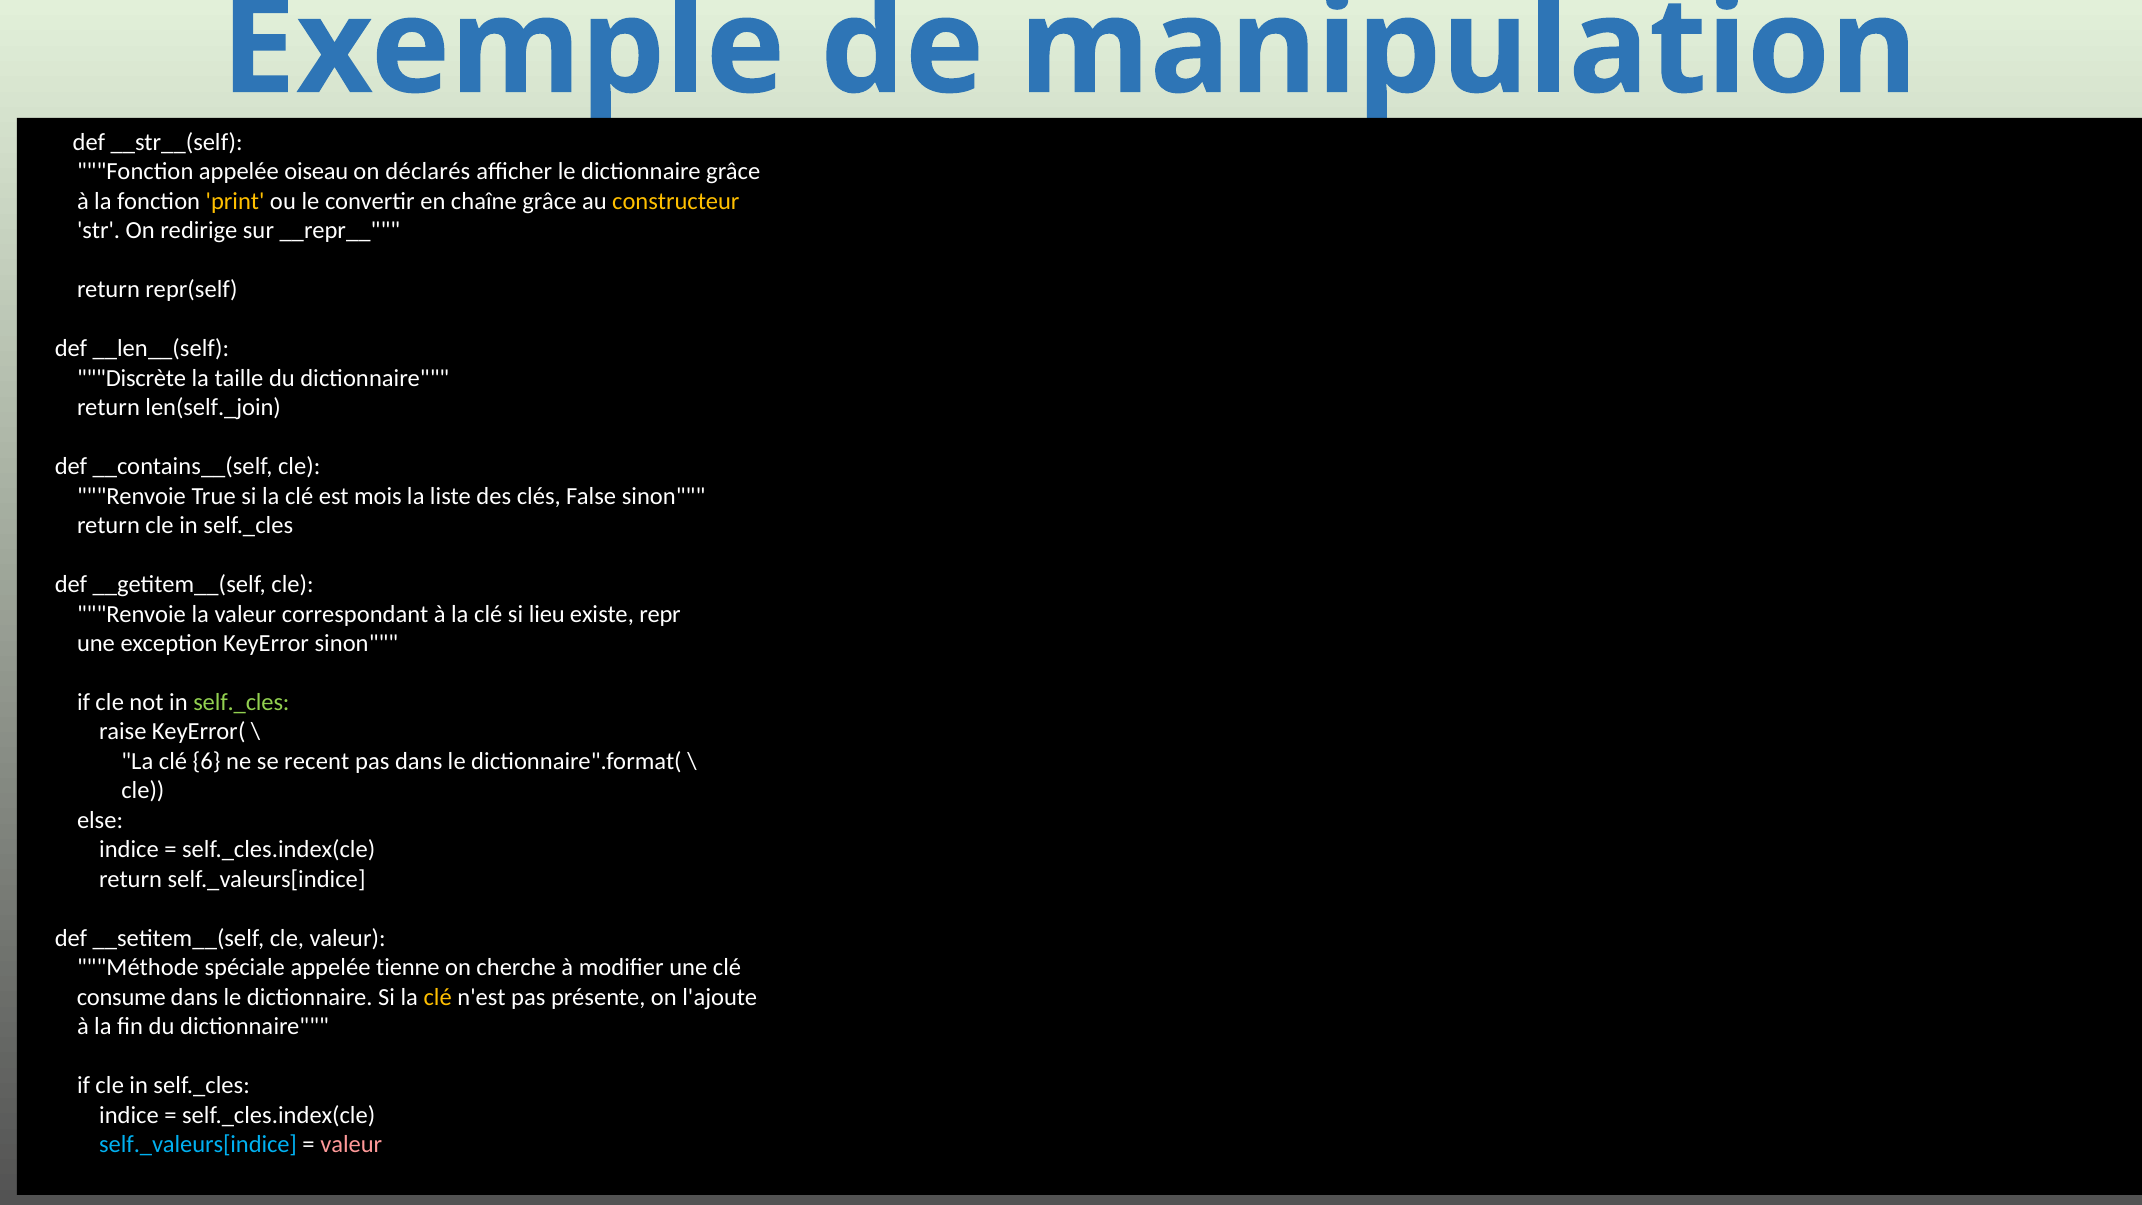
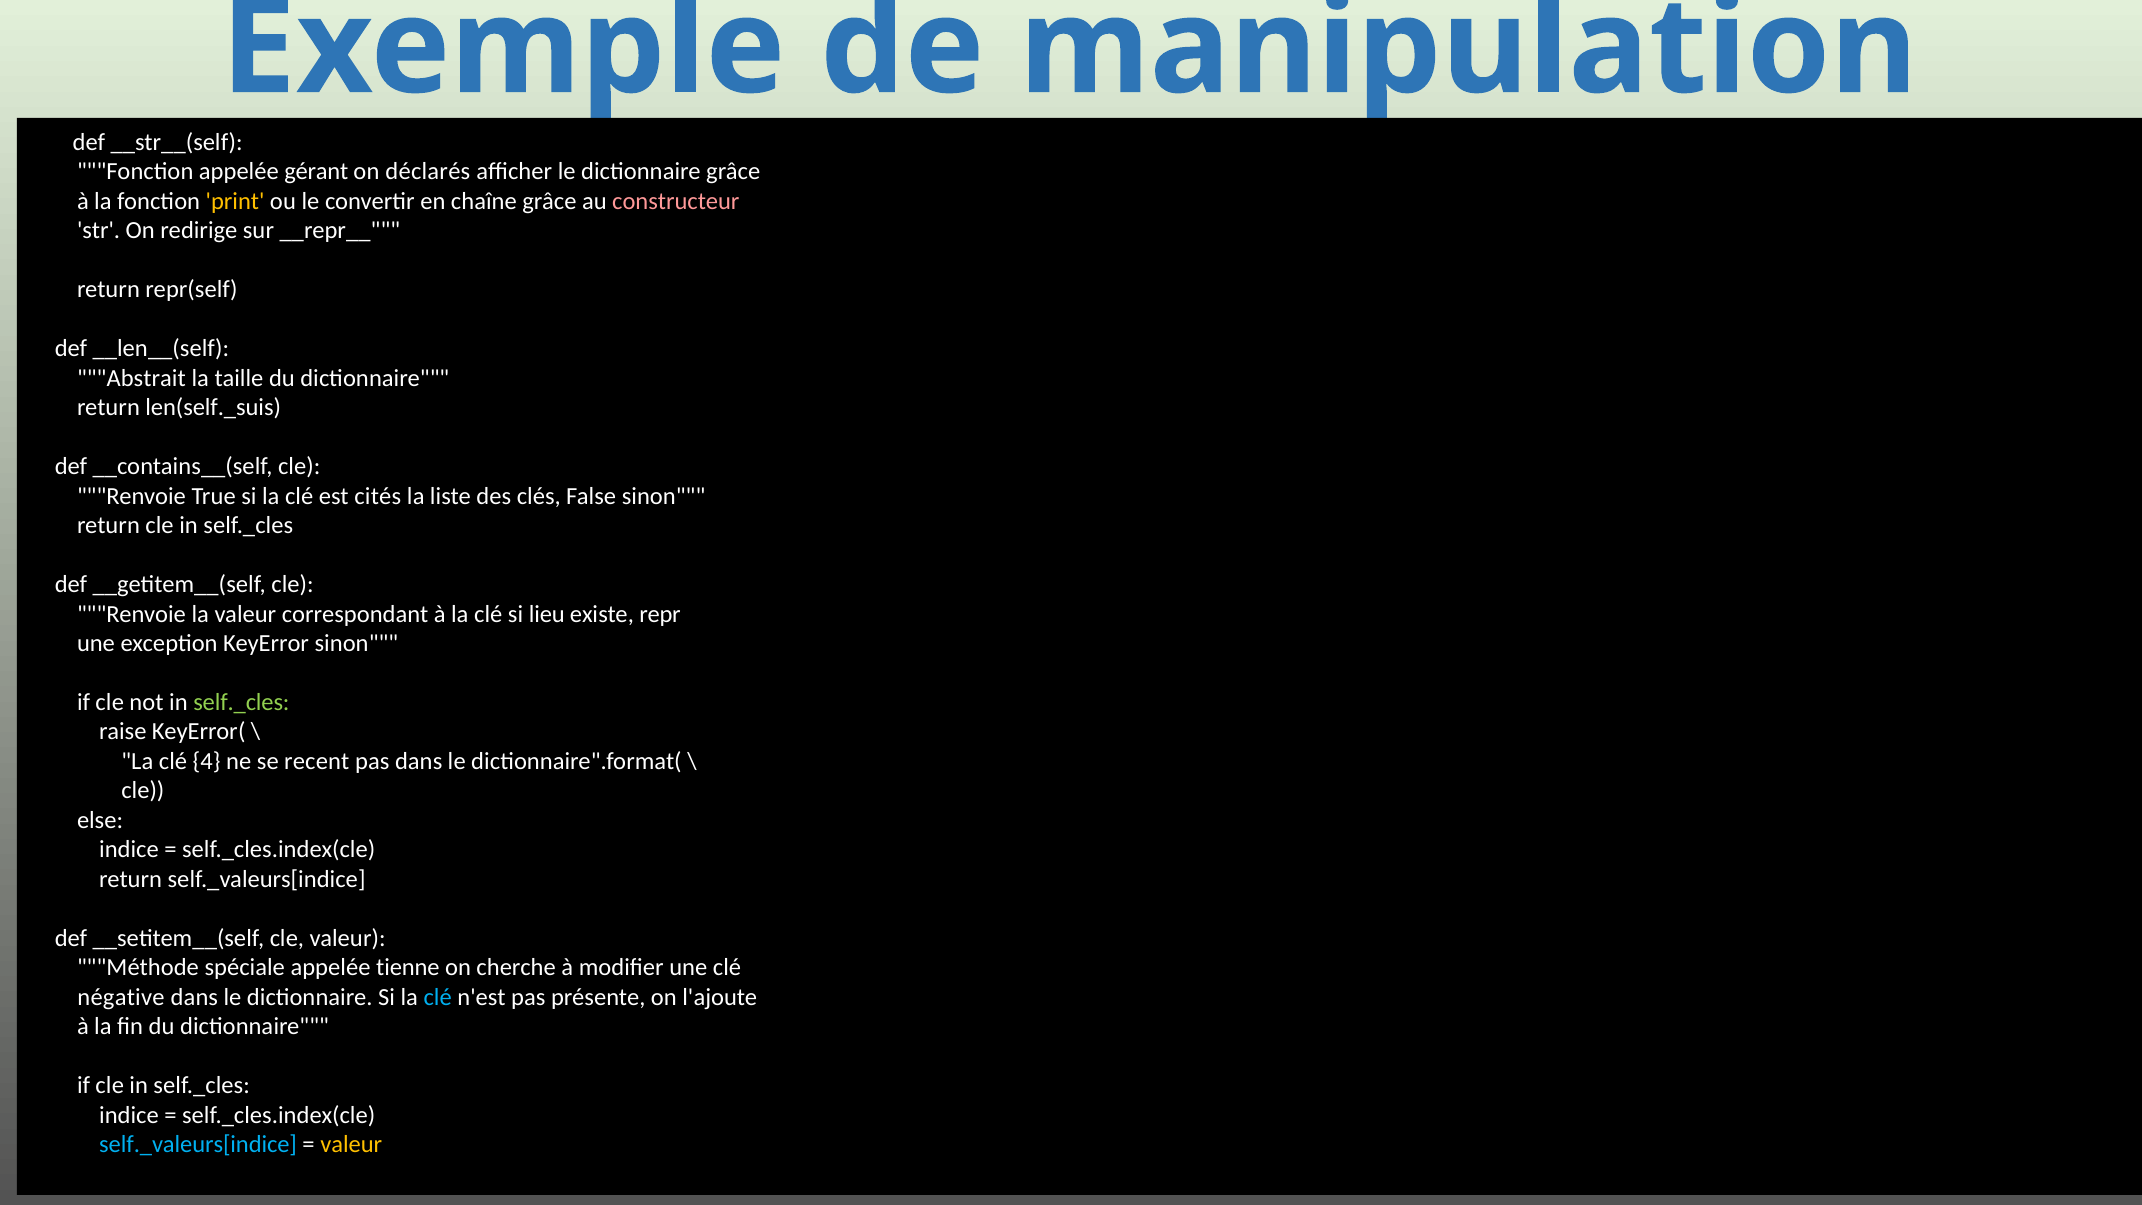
oiseau: oiseau -> gérant (316, 172)
constructeur colour: yellow -> pink (676, 201)
Discrète: Discrète -> Abstrait (131, 378)
len(self._join: len(self._join -> len(self._suis (213, 408)
mois: mois -> cités (378, 496)
6: 6 -> 4 (207, 761)
consume: consume -> négative (121, 997)
clé colour: yellow -> light blue (438, 997)
valeur colour: pink -> yellow (351, 1144)
